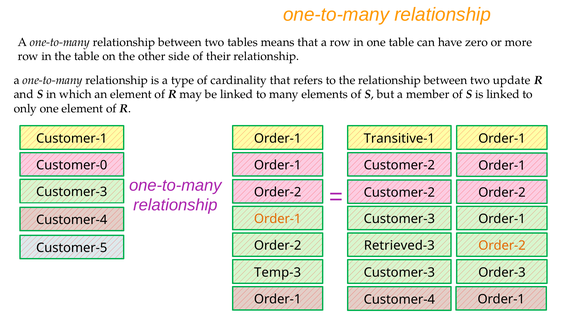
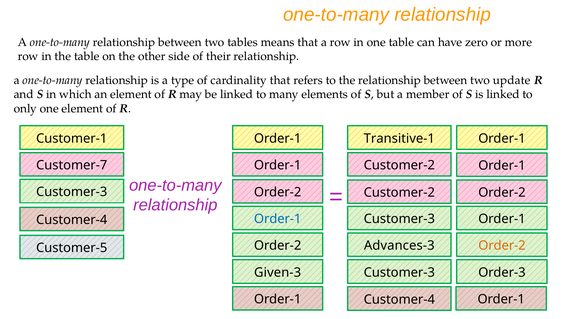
Customer-0: Customer-0 -> Customer-7 (72, 165)
Order-1 colour: orange -> blue (278, 219)
Retrieved-3: Retrieved-3 -> Advances-3 (399, 245)
Temp-3: Temp-3 -> Given-3 (278, 272)
